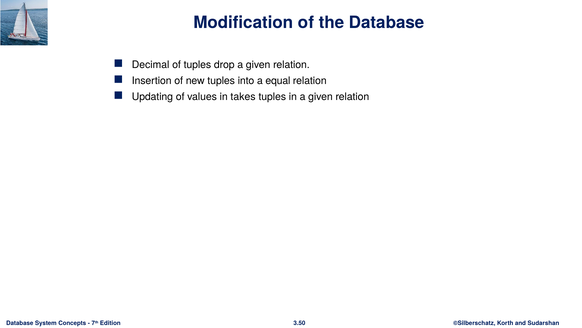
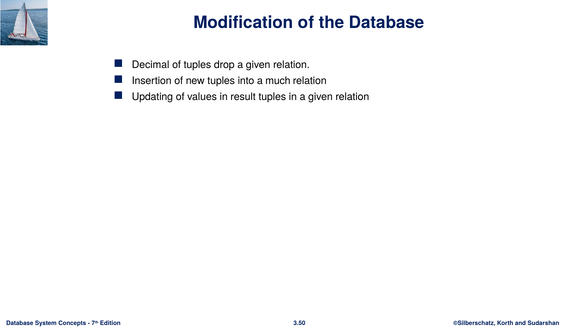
equal: equal -> much (278, 80)
takes: takes -> result (243, 96)
